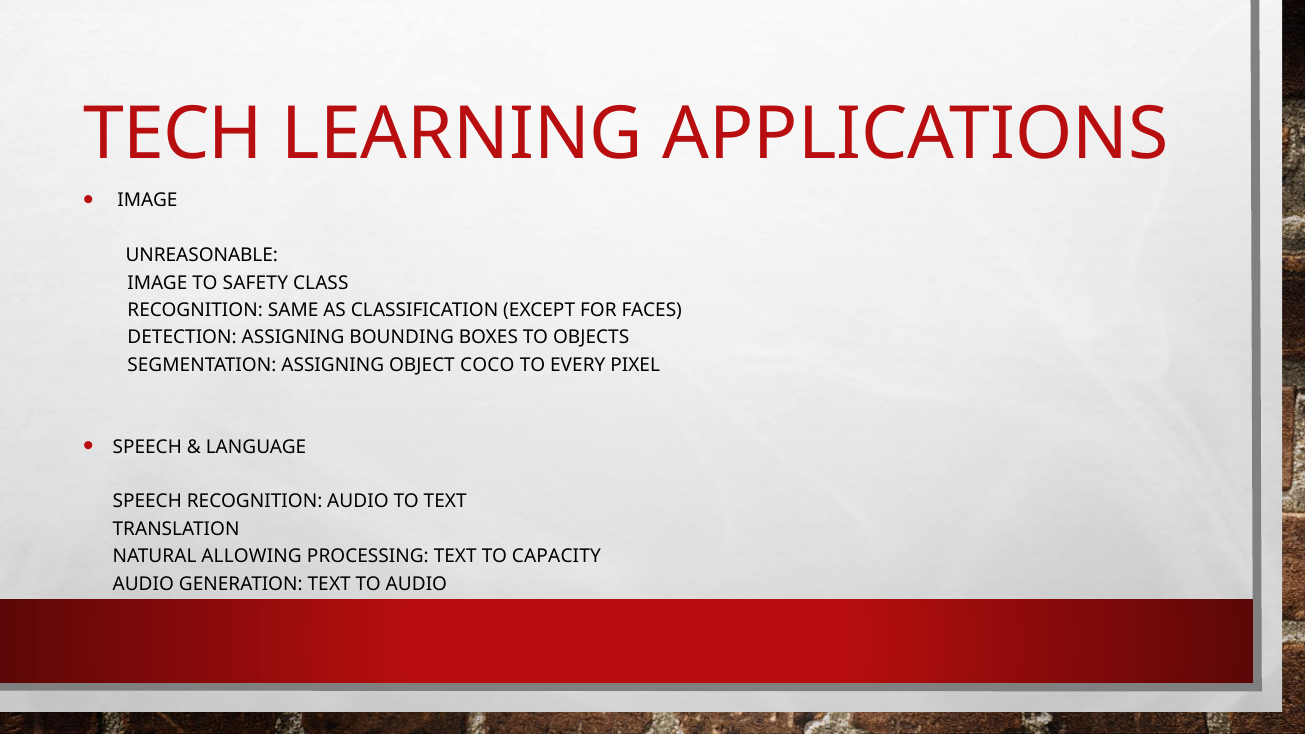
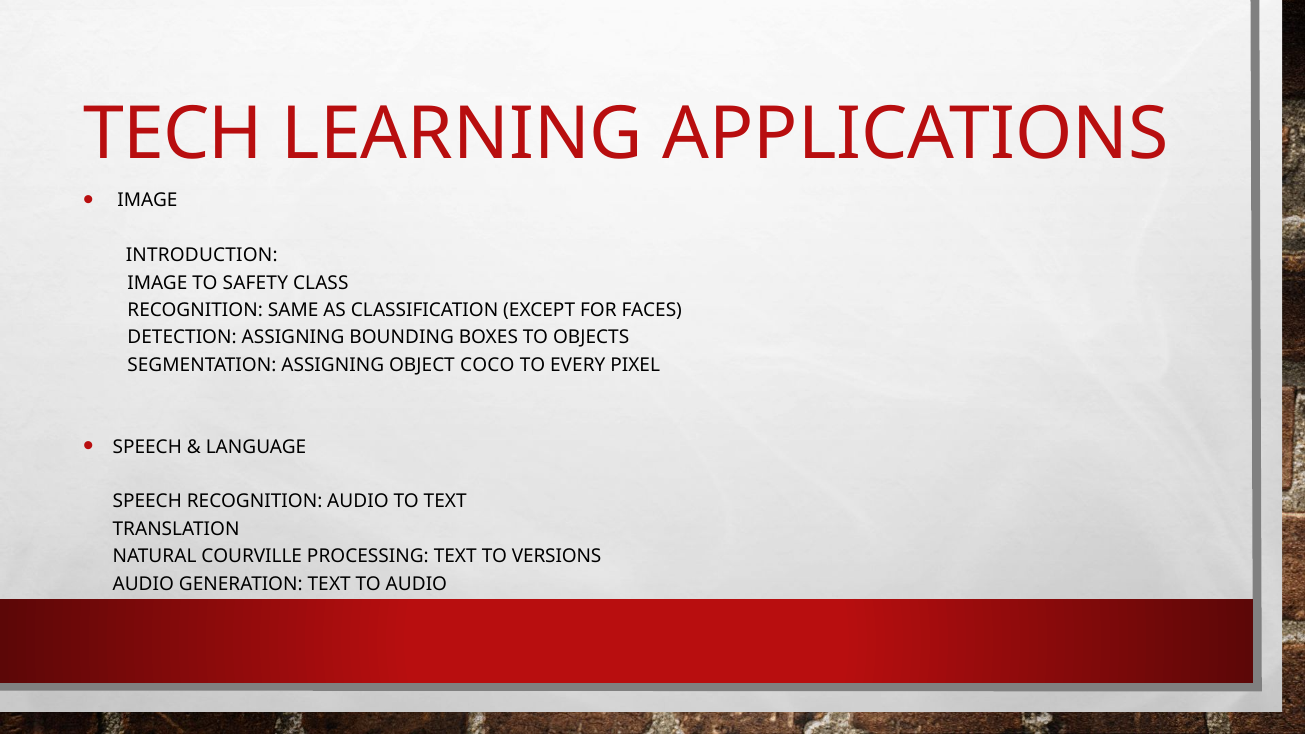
UNREASONABLE: UNREASONABLE -> INTRODUCTION (202, 255)
ALLOWING: ALLOWING -> COURVILLE (252, 557)
CAPACITY: CAPACITY -> VERSIONS (557, 557)
